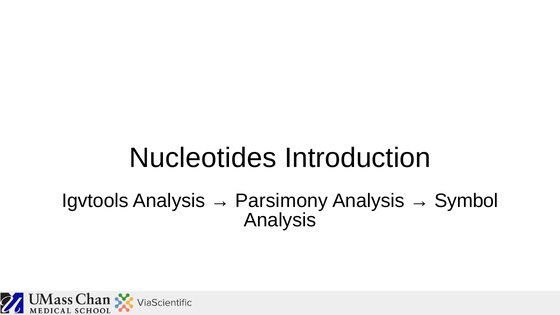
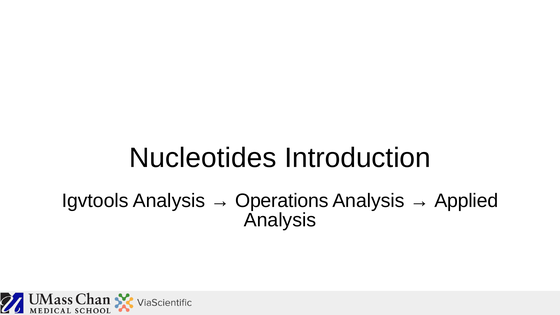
Parsimony: Parsimony -> Operations (282, 201)
Symbol: Symbol -> Applied (466, 201)
